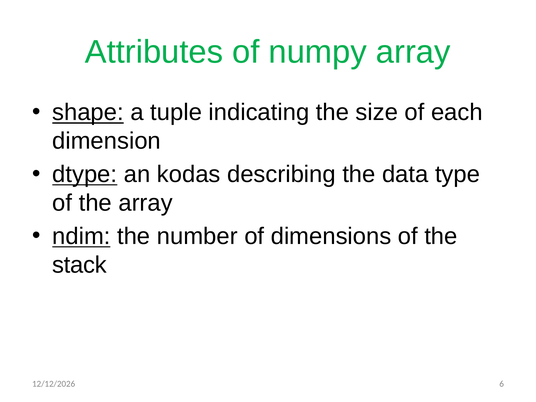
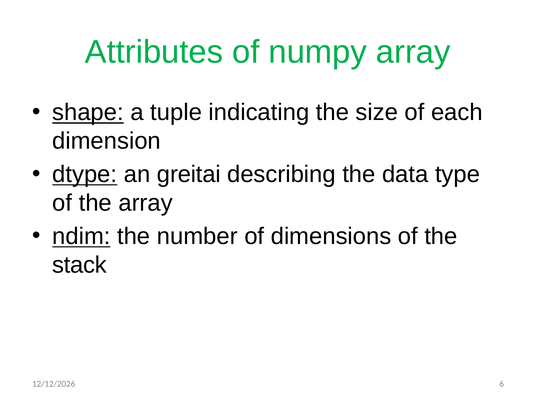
kodas: kodas -> greitai (189, 174)
